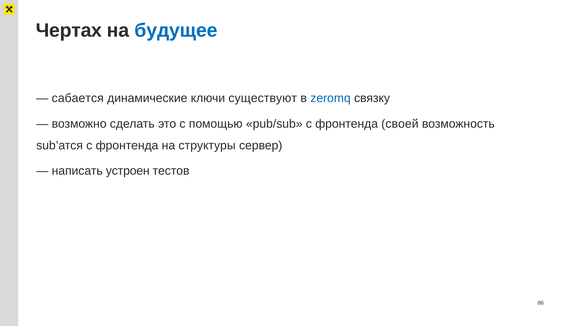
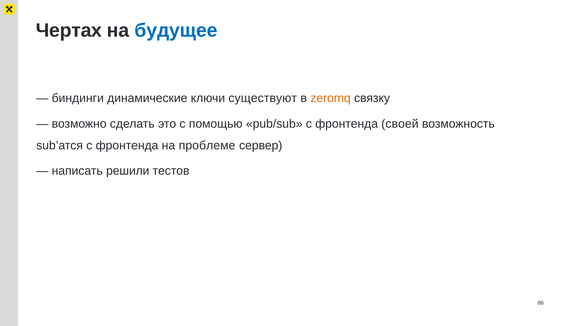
сабается: сабается -> биндинги (78, 98)
zeromq colour: blue -> orange (331, 98)
структуры: структуры -> проблеме (207, 146)
устроен: устроен -> решили (128, 171)
